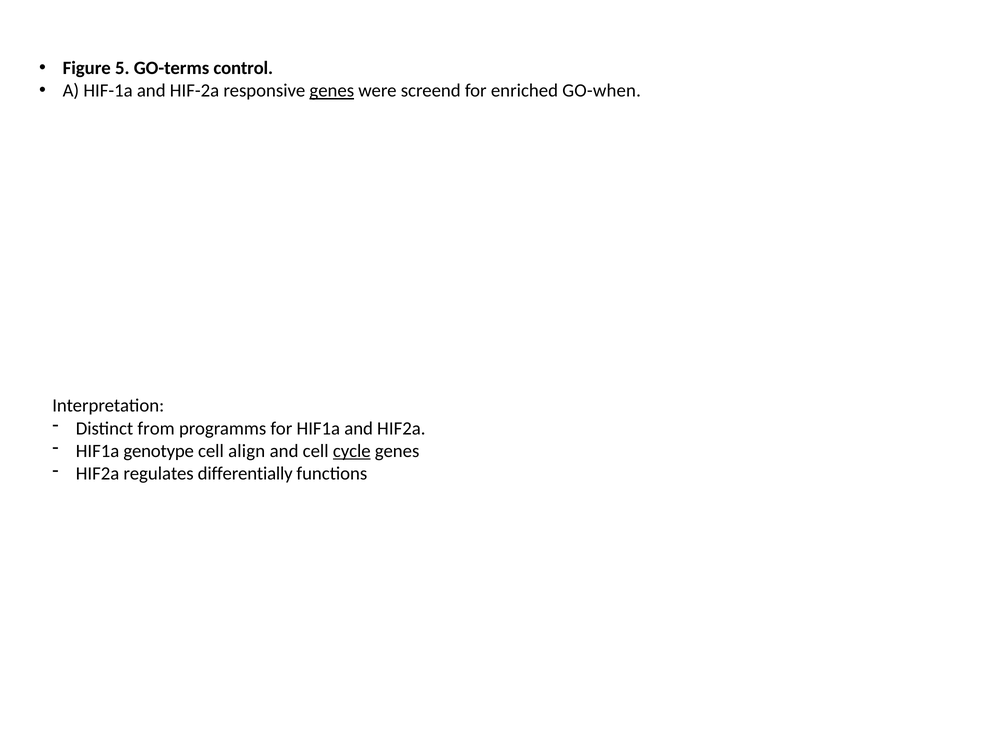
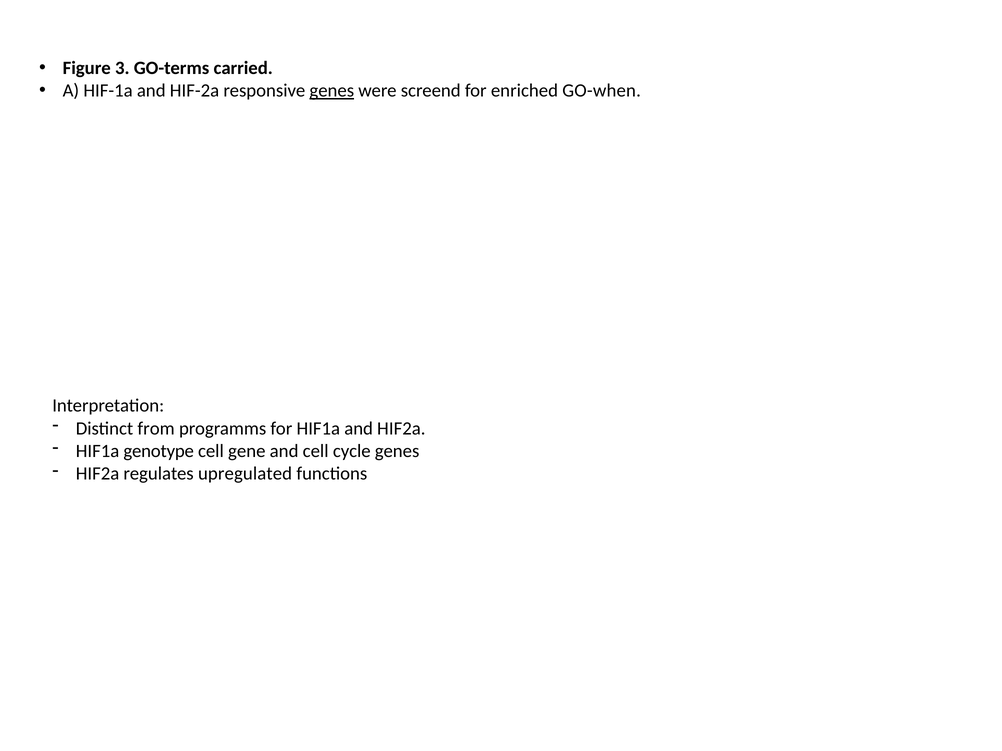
5: 5 -> 3 (122, 68)
control: control -> carried (243, 68)
align: align -> gene (247, 451)
cycle underline: present -> none (352, 451)
differentially: differentially -> upregulated (245, 474)
